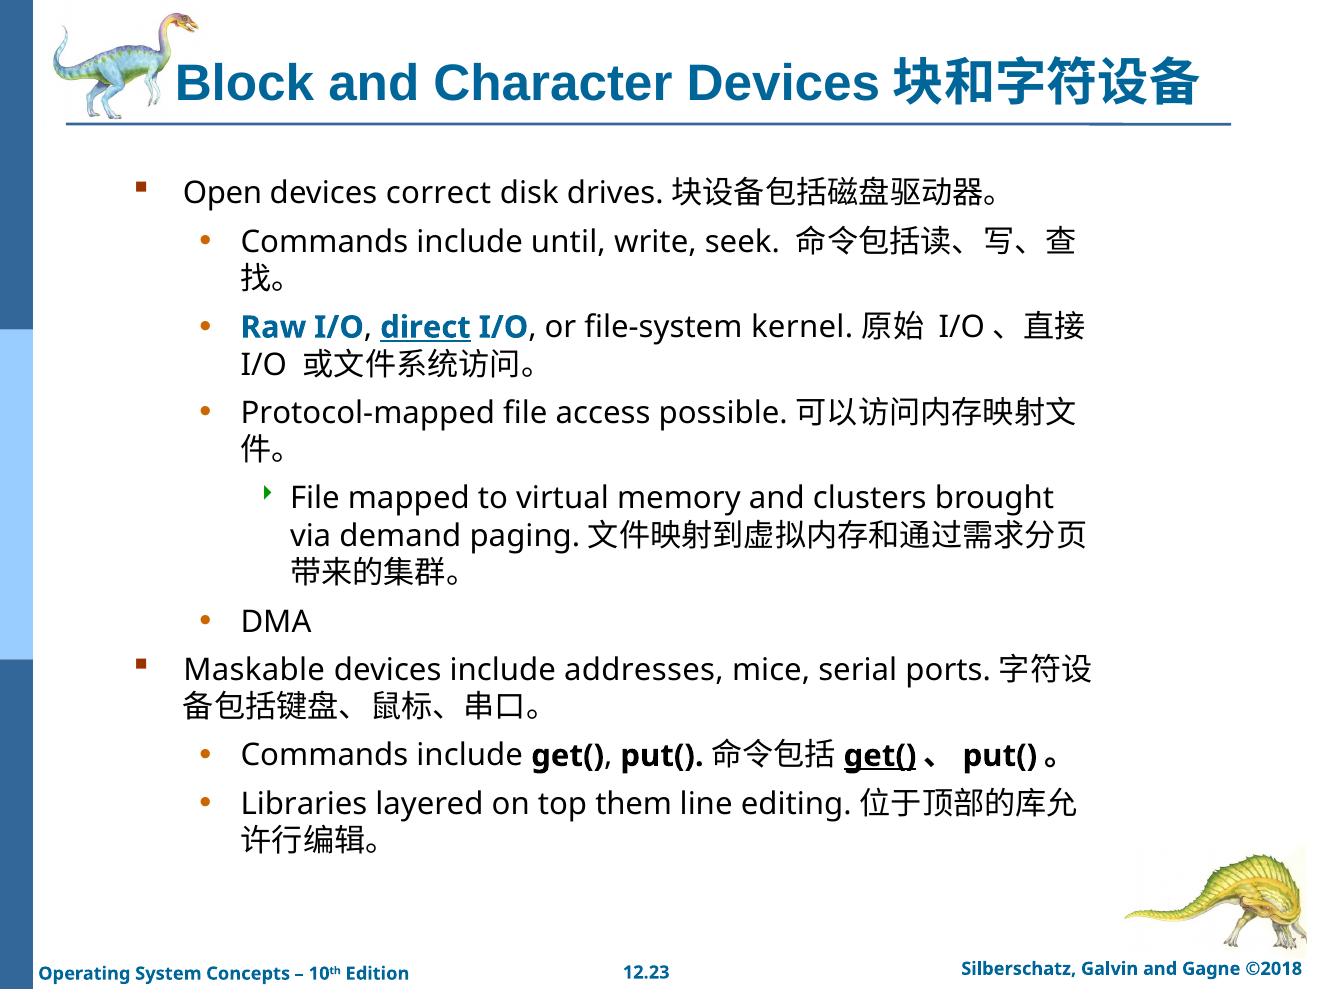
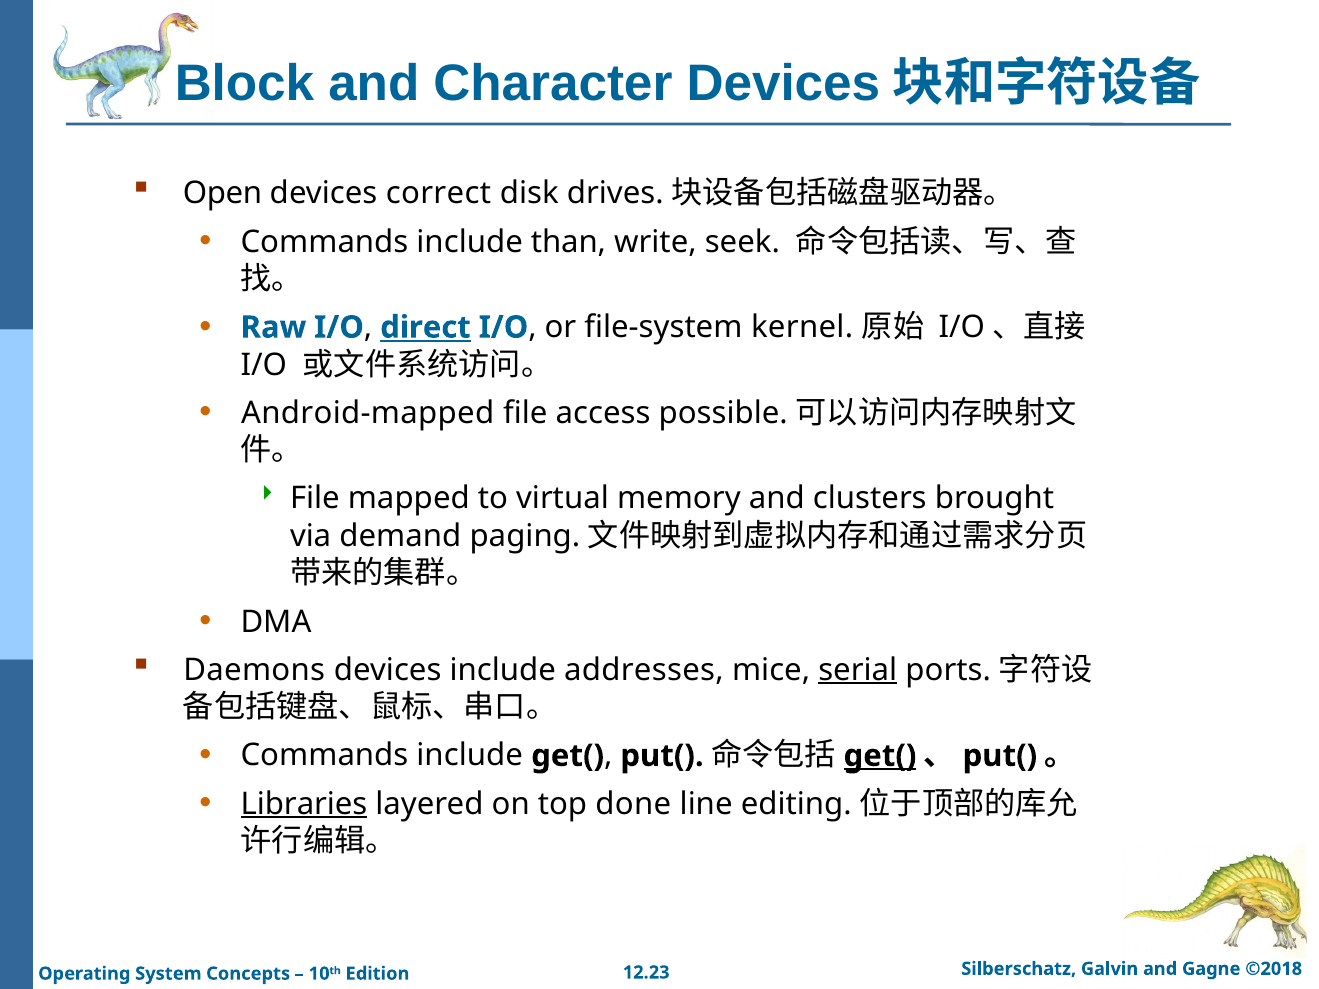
until: until -> than (569, 242)
Protocol-mapped: Protocol-mapped -> Android-mapped (368, 413)
Maskable: Maskable -> Daemons (254, 670)
serial underline: none -> present (858, 670)
Libraries underline: none -> present (304, 804)
them: them -> done (633, 804)
